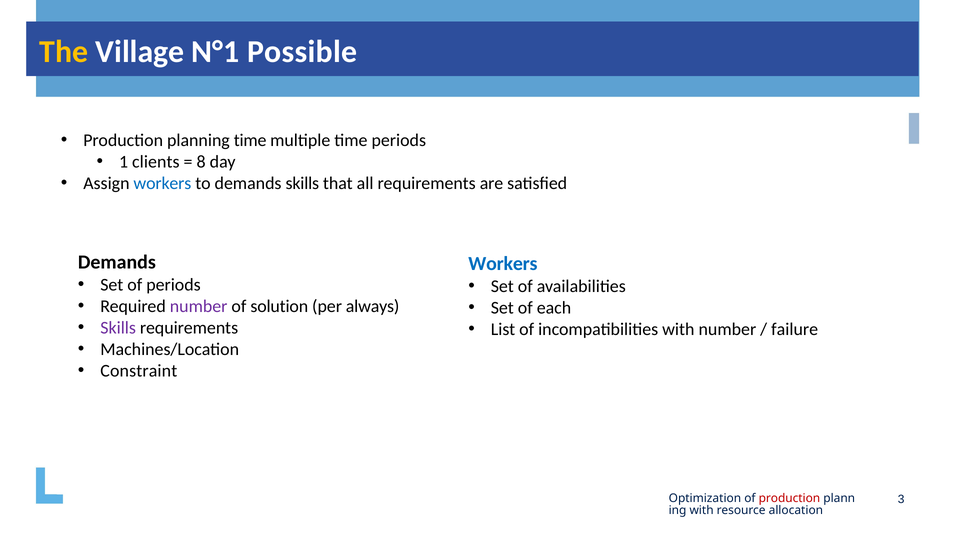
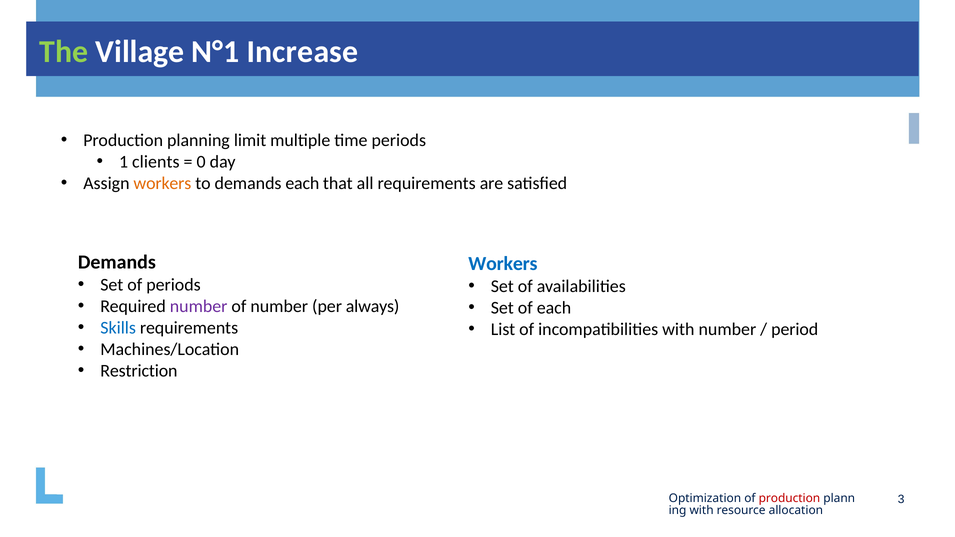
The colour: yellow -> light green (64, 52)
Possible: Possible -> Increase (302, 52)
planning time: time -> limit (250, 140)
8: 8 -> 0 (201, 162)
workers colour: blue -> orange (162, 183)
demands skills: skills -> each (302, 183)
of solution: solution -> number (279, 306)
Skills colour: purple -> blue (118, 328)
failure: failure -> period (795, 329)
Constraint: Constraint -> Restriction (139, 371)
